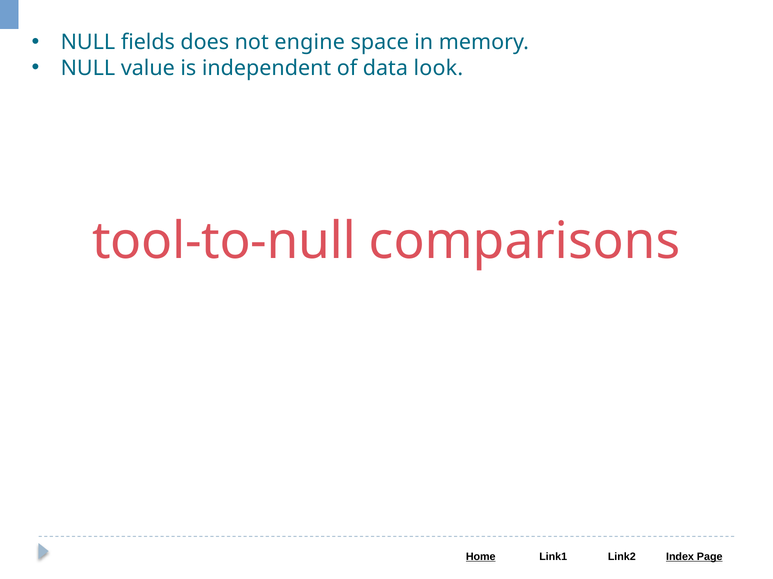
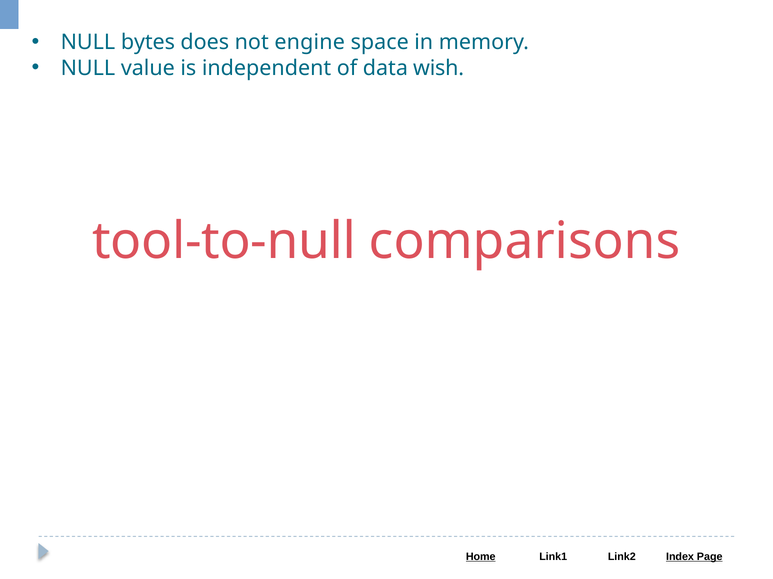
fields: fields -> bytes (148, 42)
look: look -> wish (439, 68)
